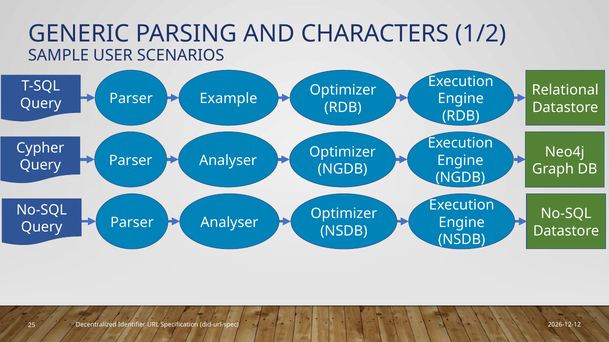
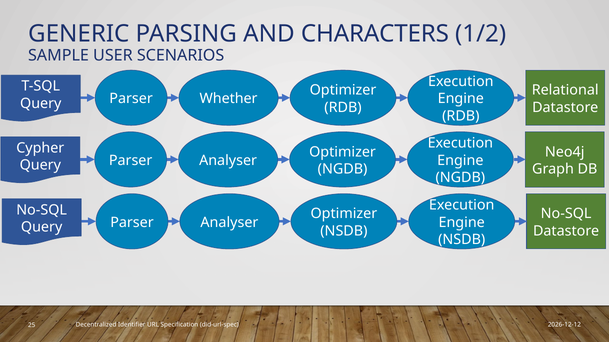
Example: Example -> Whether (229, 99)
